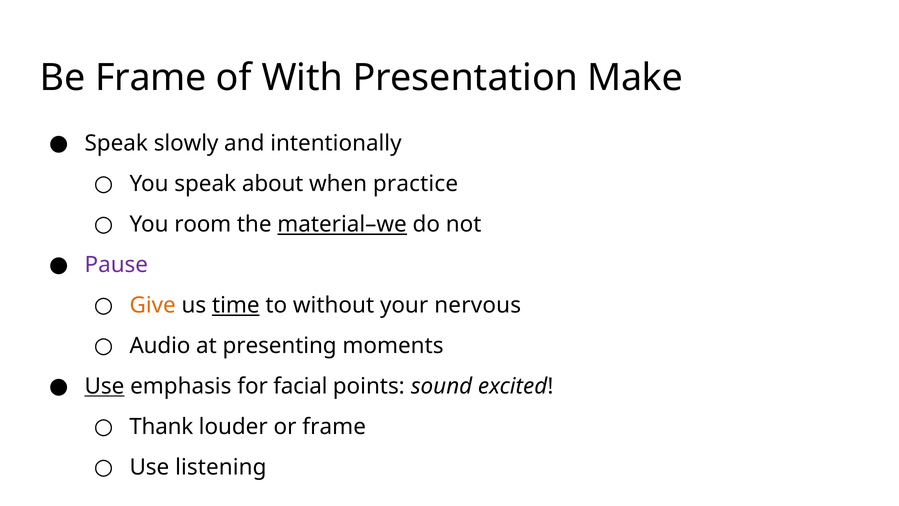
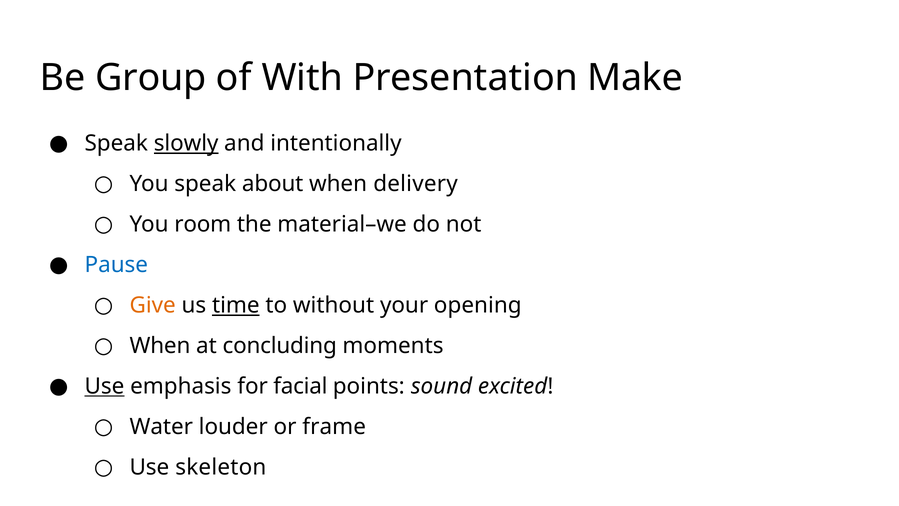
Be Frame: Frame -> Group (151, 78)
slowly underline: none -> present (186, 143)
practice: practice -> delivery (416, 184)
material–we underline: present -> none (342, 224)
Pause colour: purple -> blue (116, 265)
nervous: nervous -> opening (478, 305)
Audio: Audio -> When (160, 346)
presenting: presenting -> concluding (280, 346)
Thank: Thank -> Water (161, 427)
listening: listening -> skeleton (221, 467)
